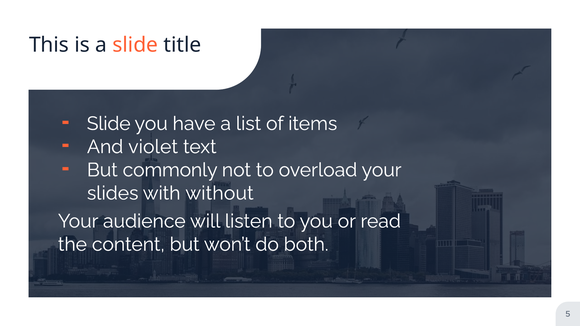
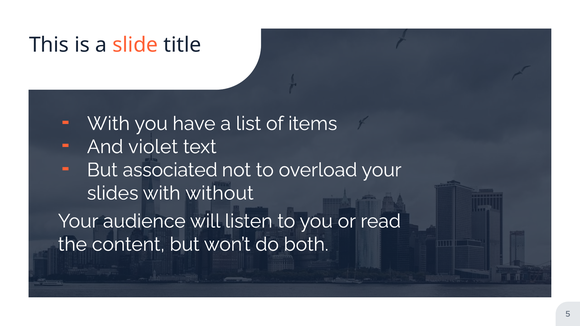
Slide: Slide -> With (108, 124)
commonly: commonly -> associated (170, 170)
